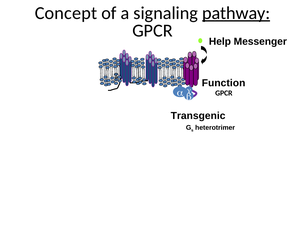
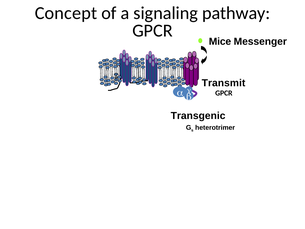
pathway underline: present -> none (236, 13)
Help: Help -> Mice (220, 41)
Function: Function -> Transmit (224, 83)
